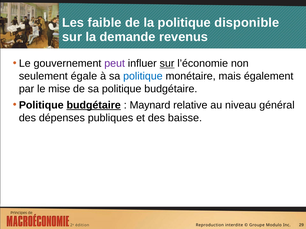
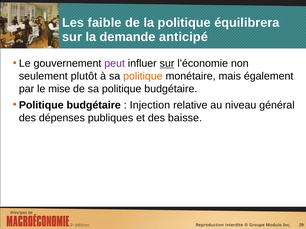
disponible: disponible -> équilibrera (247, 23)
revenus: revenus -> anticipé (184, 37)
égale: égale -> plutôt (84, 76)
politique colour: blue -> orange (143, 76)
budgétaire underline: present -> none (94, 105)
Maynard: Maynard -> Injection (150, 105)
